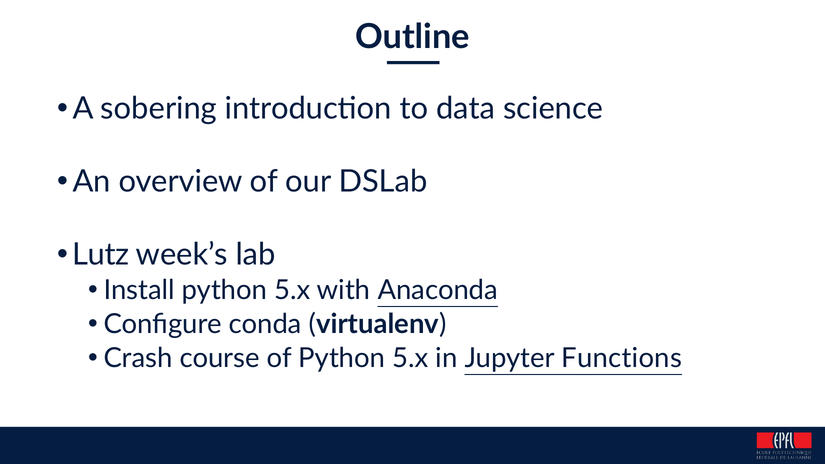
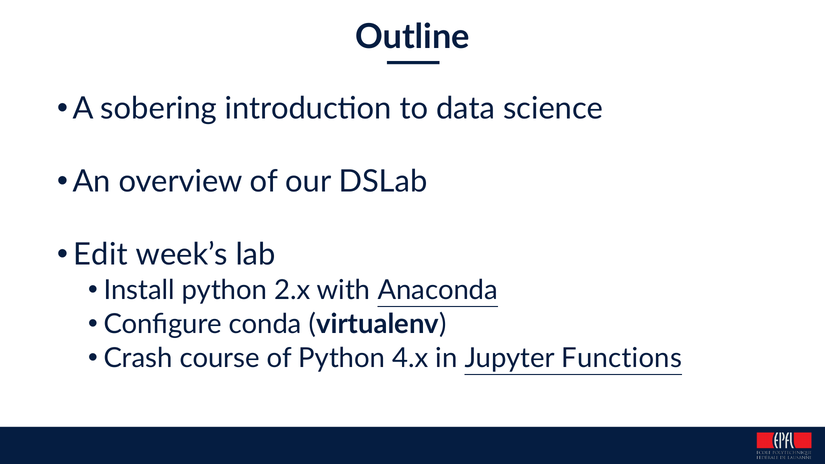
Lutz: Lutz -> Edit (101, 255)
Install python 5.x: 5.x -> 2.x (292, 290)
of Python 5.x: 5.x -> 4.x (410, 358)
